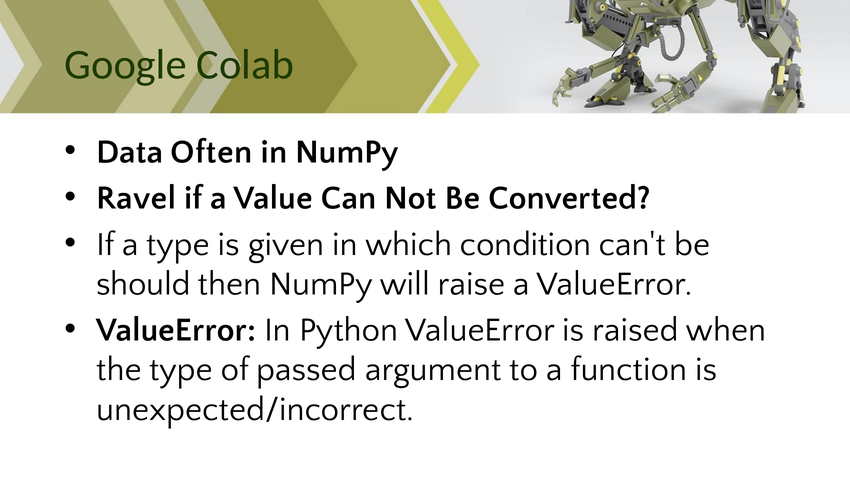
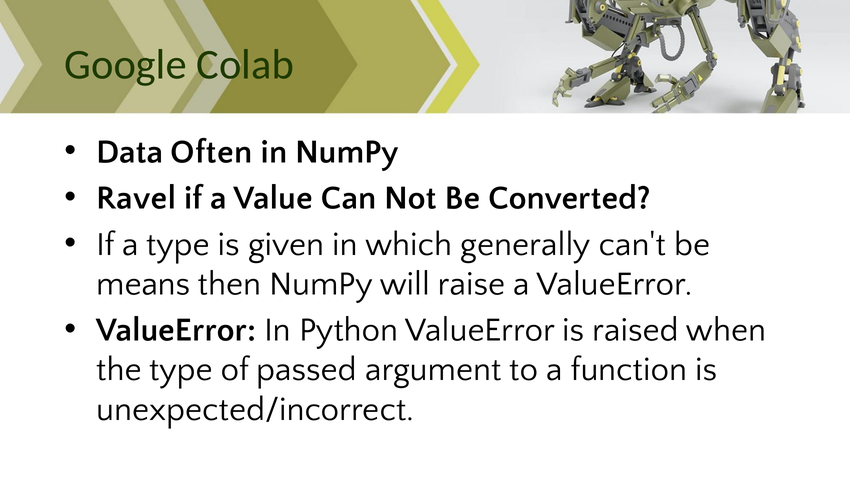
condition: condition -> generally (525, 244)
should: should -> means (143, 284)
